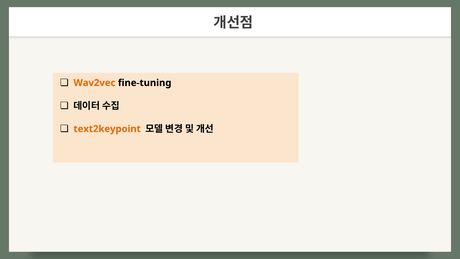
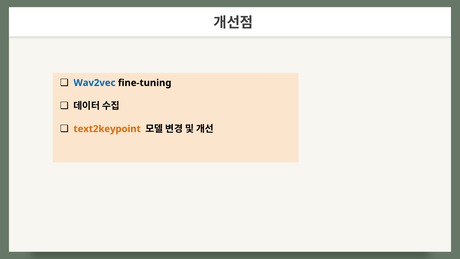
Wav2vec colour: orange -> blue (94, 83)
